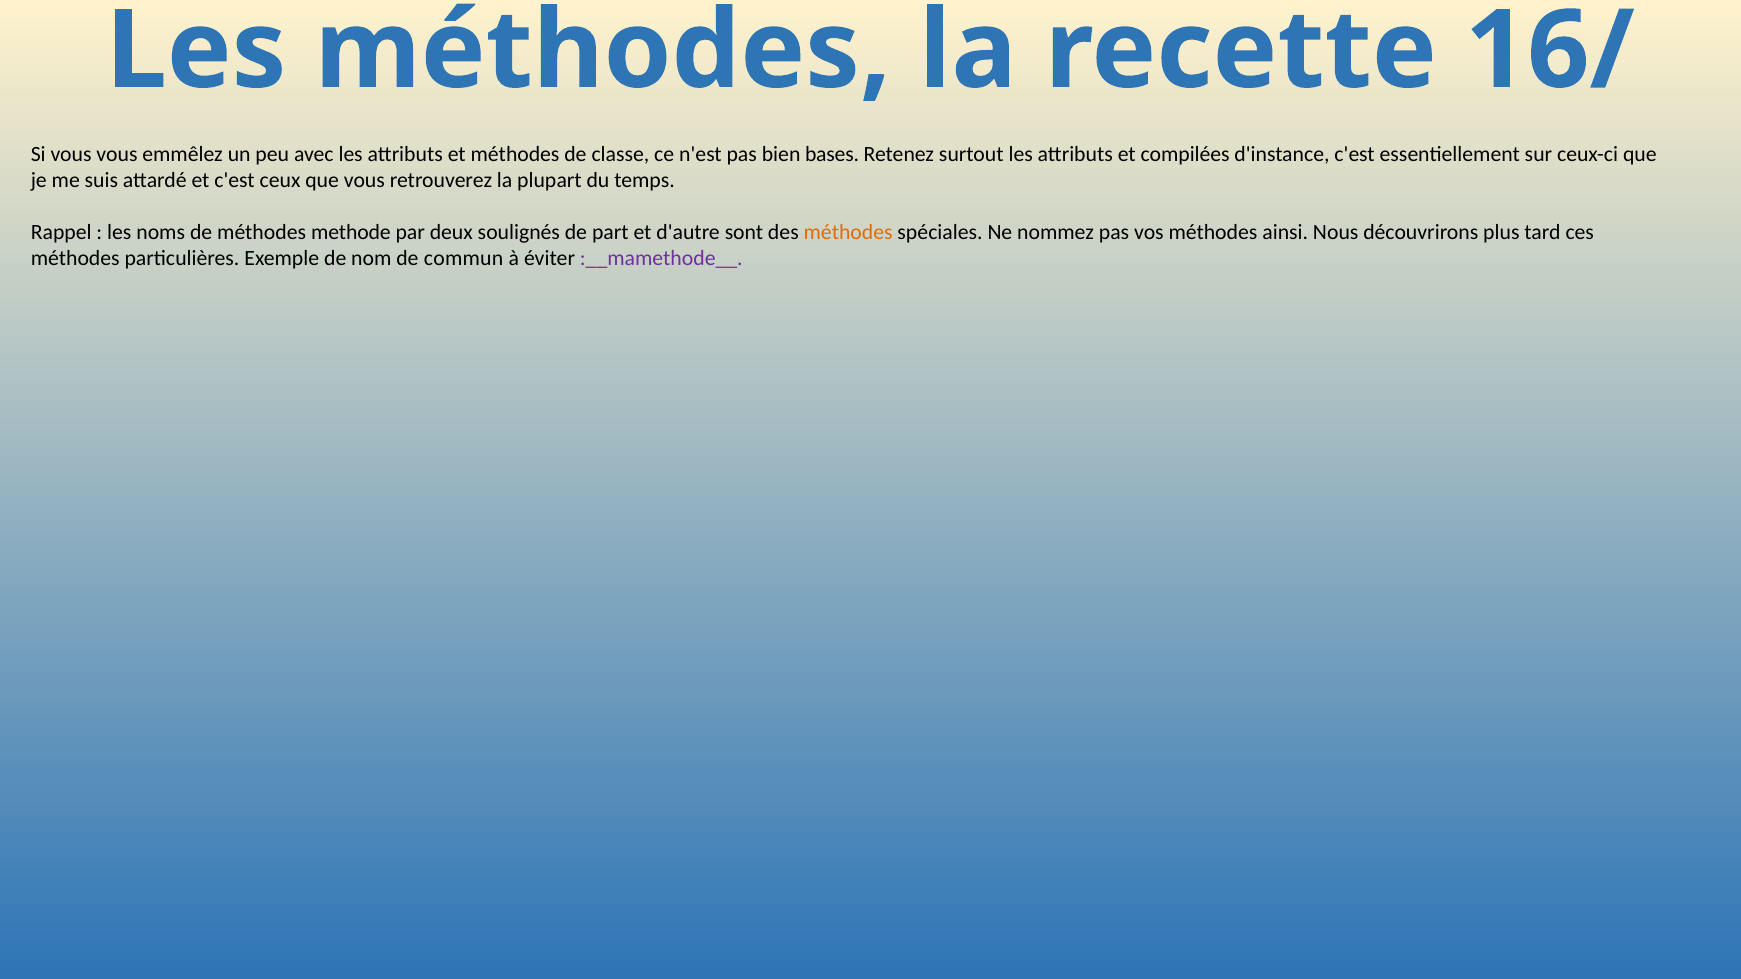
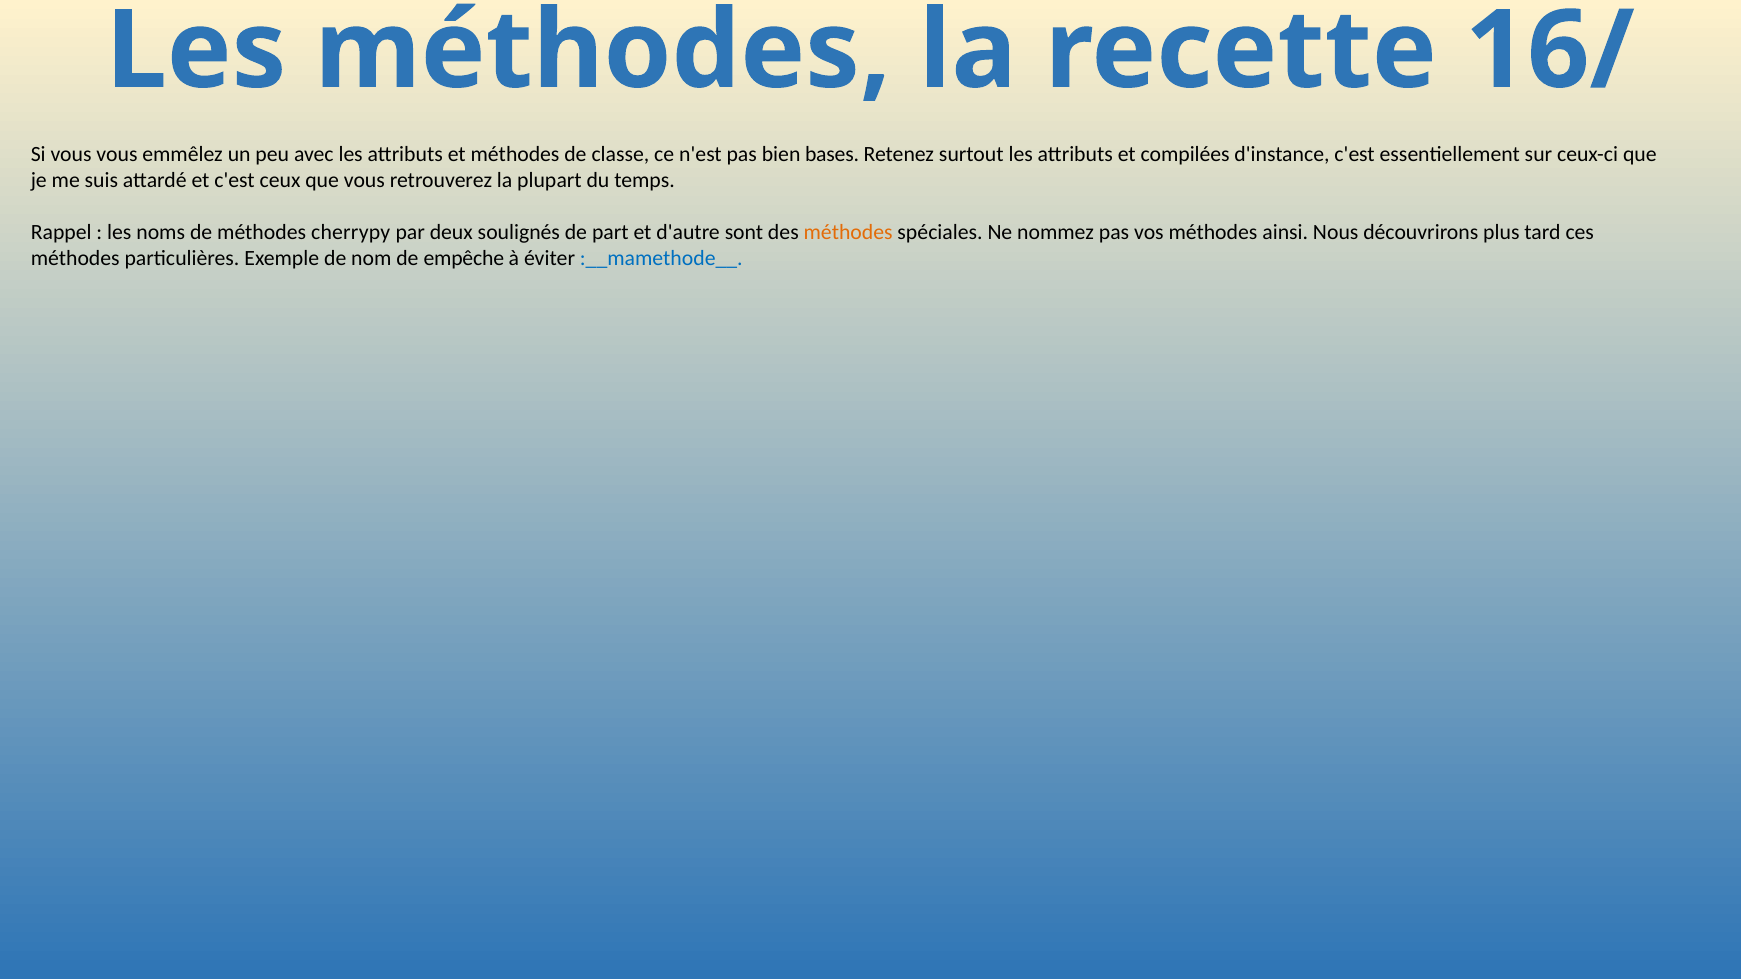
methode: methode -> cherrypy (351, 232)
commun: commun -> empêche (464, 258)
:__mamethode__ colour: purple -> blue (661, 258)
